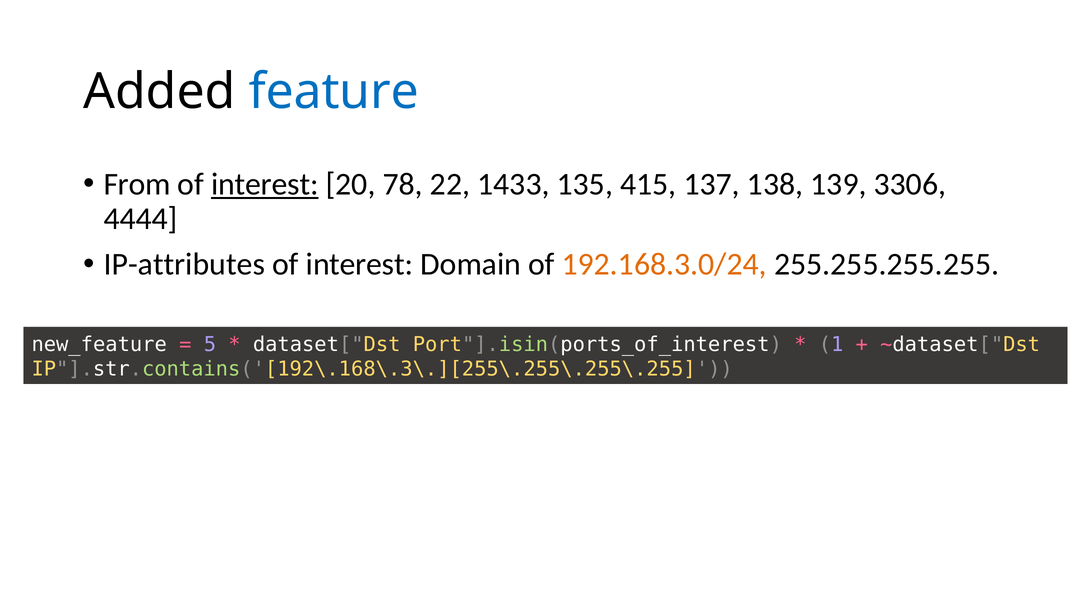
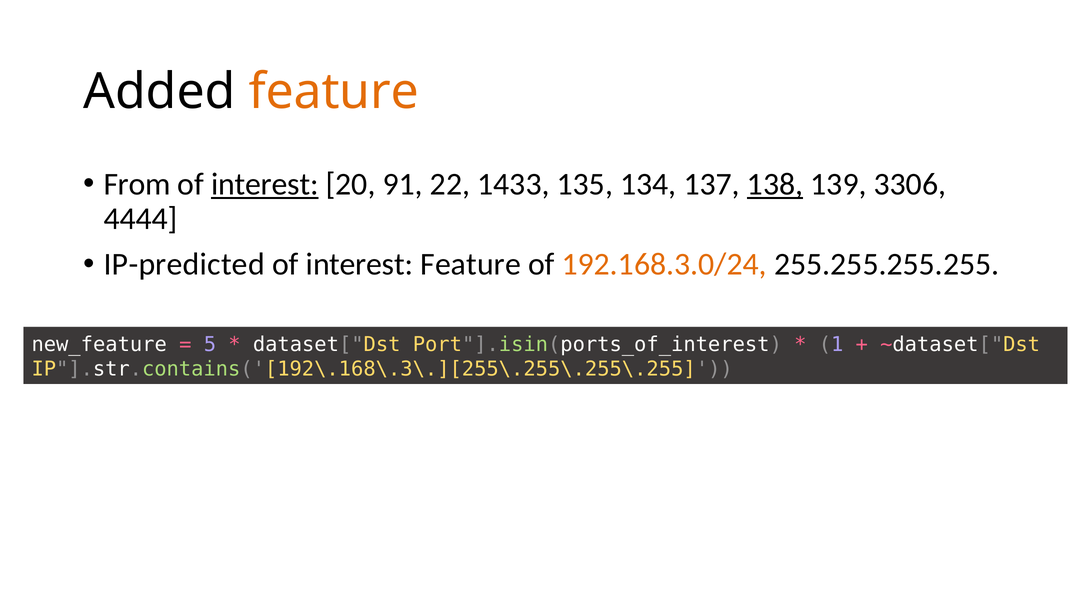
feature colour: blue -> orange (334, 92)
78: 78 -> 91 (403, 184)
415: 415 -> 134 (648, 184)
138 underline: none -> present (775, 184)
IP-attributes: IP-attributes -> IP-predicted (184, 265)
interest Domain: Domain -> Feature (471, 265)
